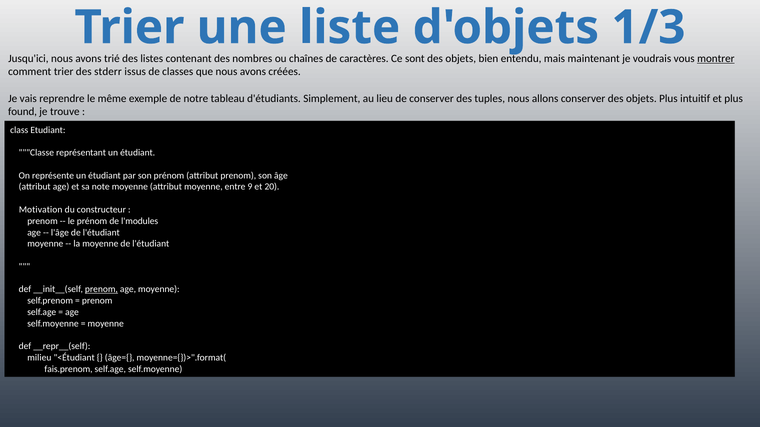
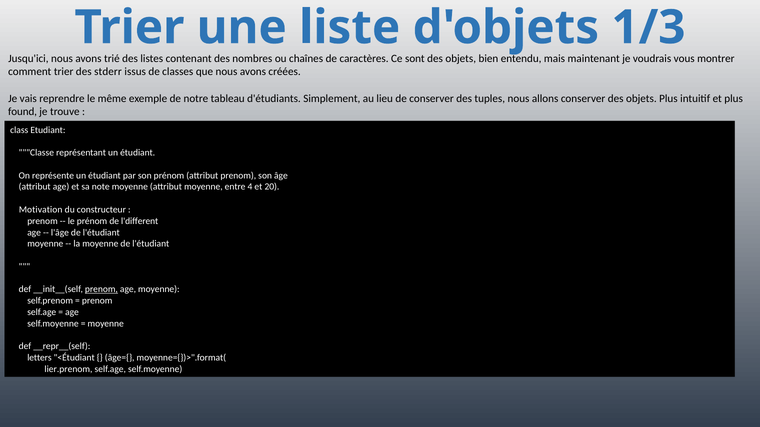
montrer underline: present -> none (716, 59)
9: 9 -> 4 (250, 187)
l'modules: l'modules -> l'different (140, 221)
milieu: milieu -> letters (39, 358)
fais.prenom: fais.prenom -> lier.prenom (68, 369)
